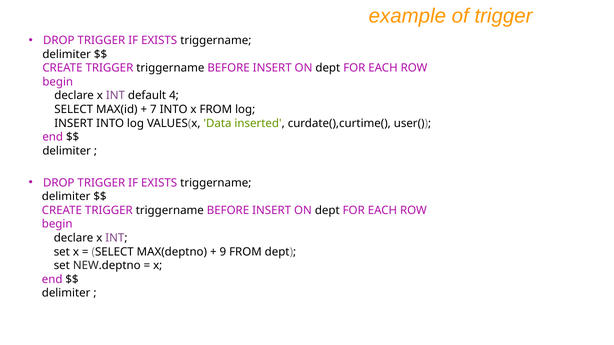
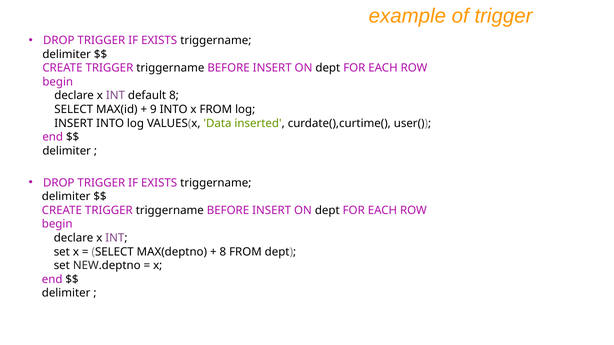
default 4: 4 -> 8 (174, 96)
7: 7 -> 9 (153, 110)
9: 9 -> 8 (223, 252)
